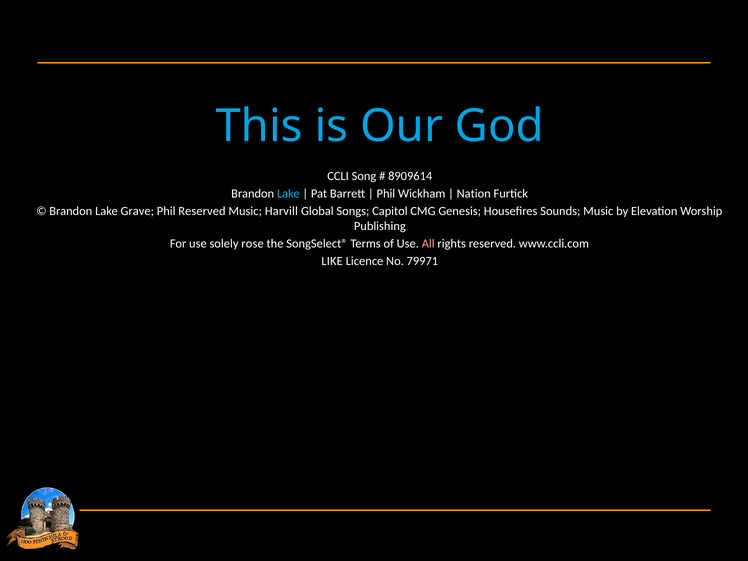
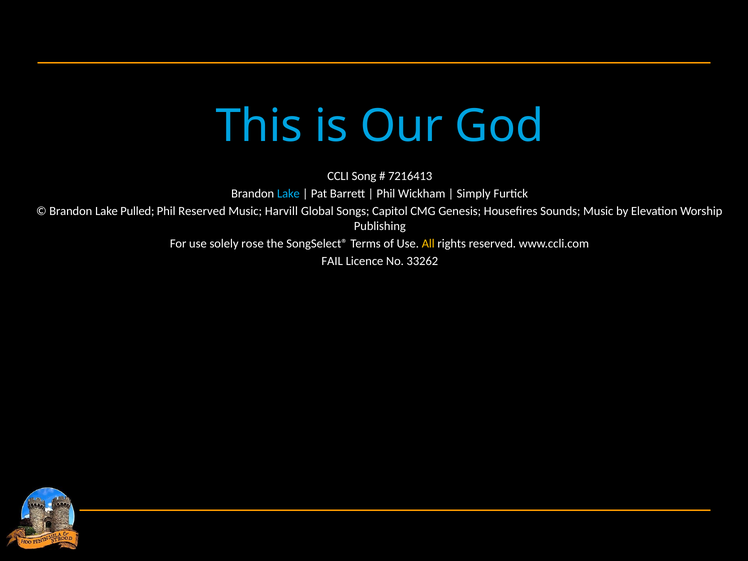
8909614: 8909614 -> 7216413 (410, 176)
Nation: Nation -> Simply (474, 194)
Grave: Grave -> Pulled (137, 211)
All colour: pink -> yellow (428, 244)
LIKE: LIKE -> FAIL (332, 261)
79971: 79971 -> 33262 (422, 261)
